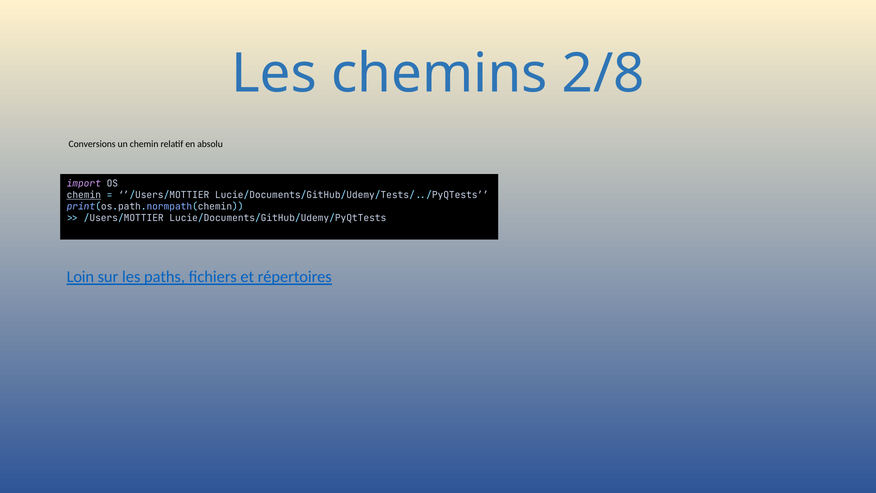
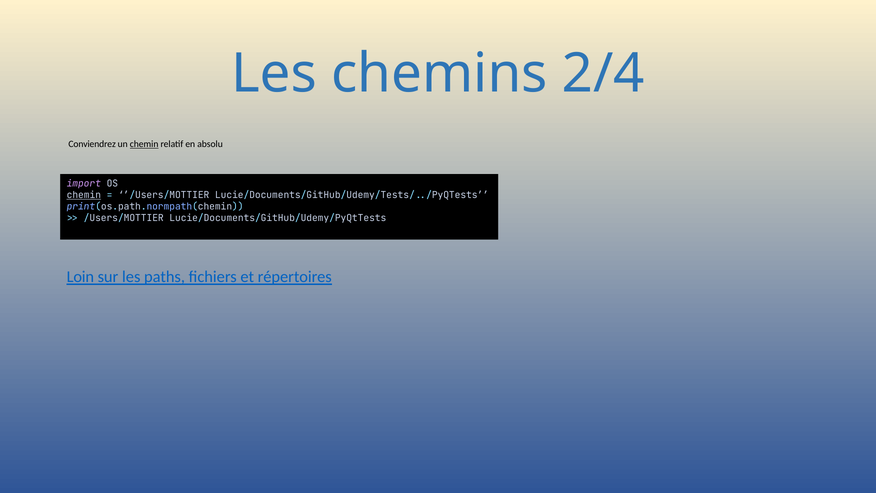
2/8: 2/8 -> 2/4 (603, 73)
Conversions: Conversions -> Conviendrez (92, 144)
chemin underline: none -> present (144, 144)
